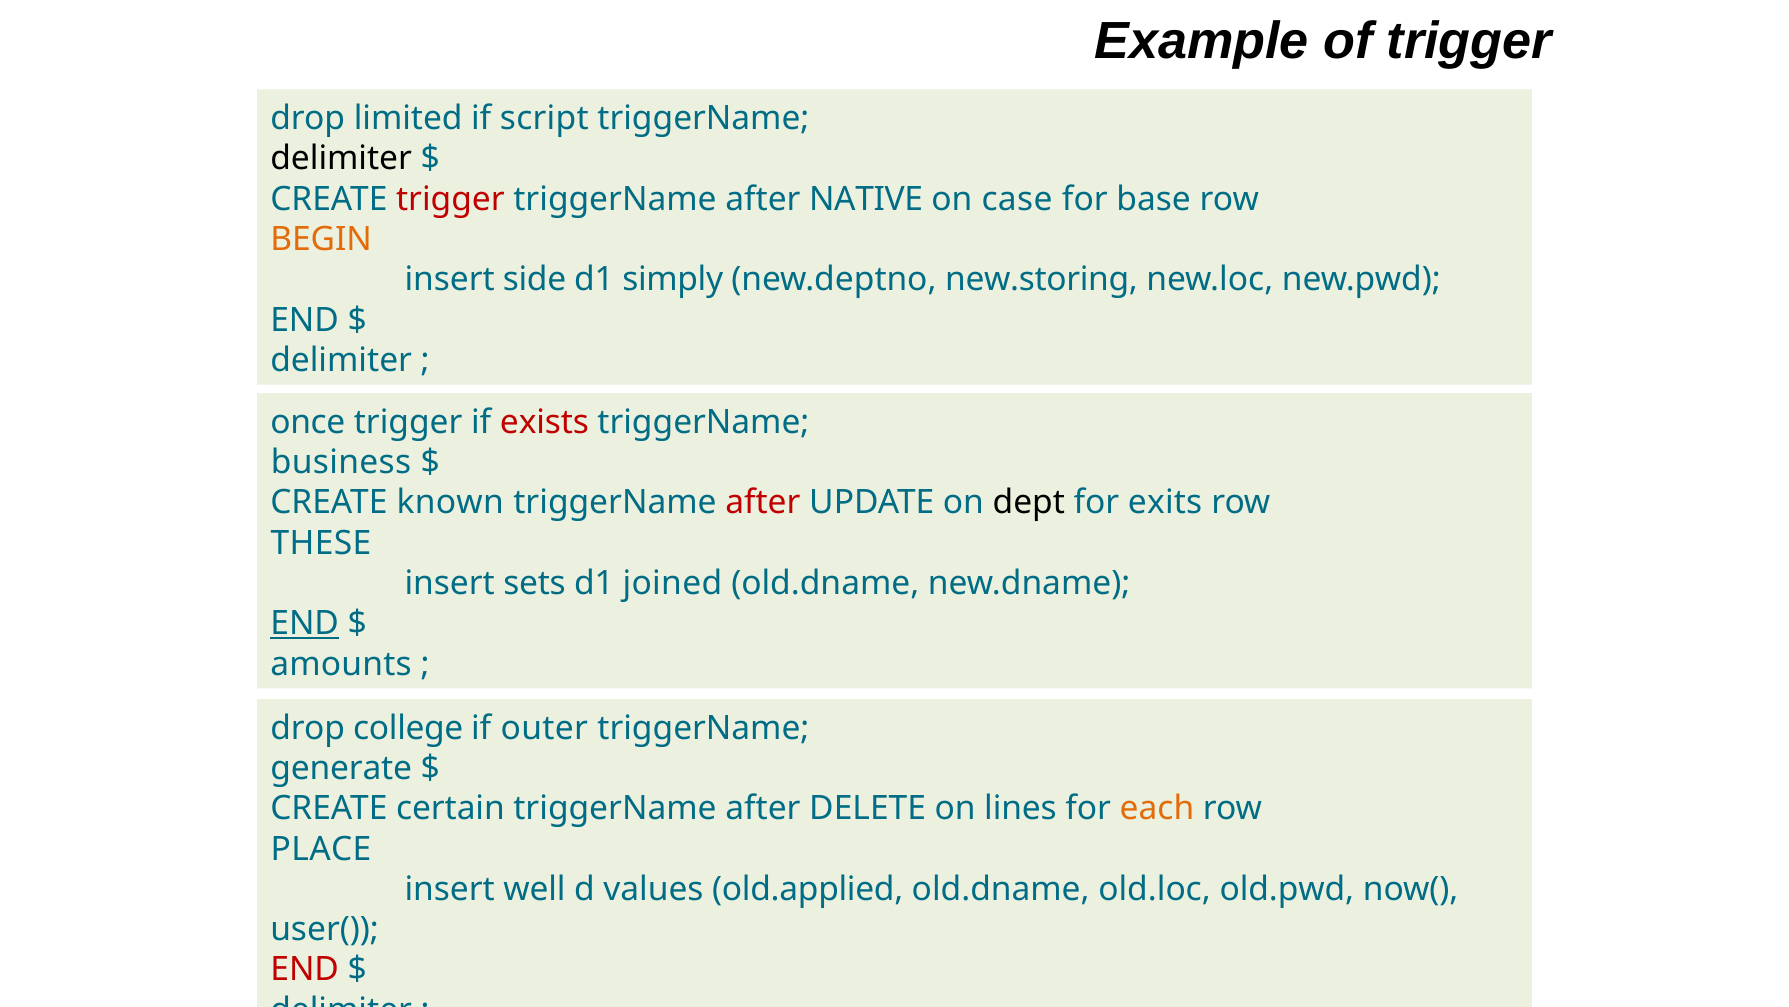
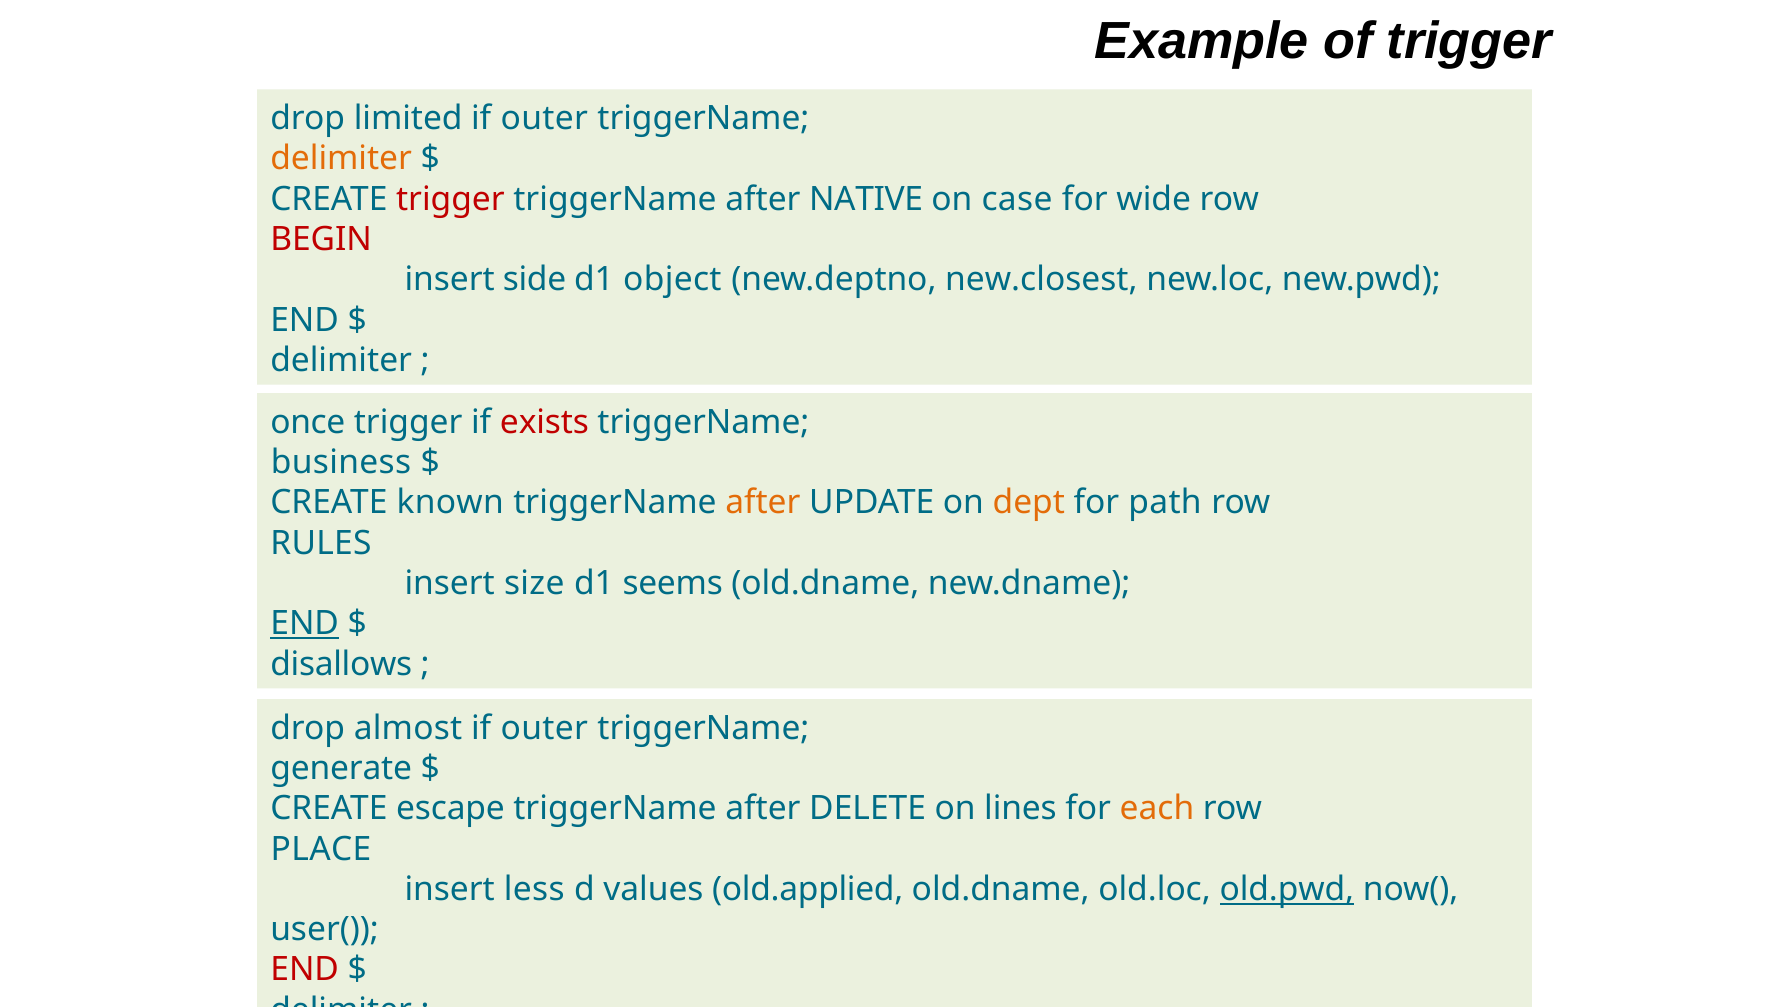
script: script -> outer (544, 118)
delimiter colour: black -> orange (341, 159)
base: base -> wide (1154, 199)
BEGIN colour: orange -> red (321, 239)
simply: simply -> object (672, 280)
new.storing: new.storing -> new.closest (1041, 280)
after colour: red -> orange (763, 503)
dept colour: black -> orange (1029, 503)
exits: exits -> path (1165, 503)
THESE: THESE -> RULES (321, 543)
sets: sets -> size (534, 583)
joined: joined -> seems (673, 583)
amounts: amounts -> disallows (341, 664)
college: college -> almost (408, 728)
certain: certain -> escape (450, 808)
well: well -> less (534, 889)
old.pwd underline: none -> present (1287, 889)
